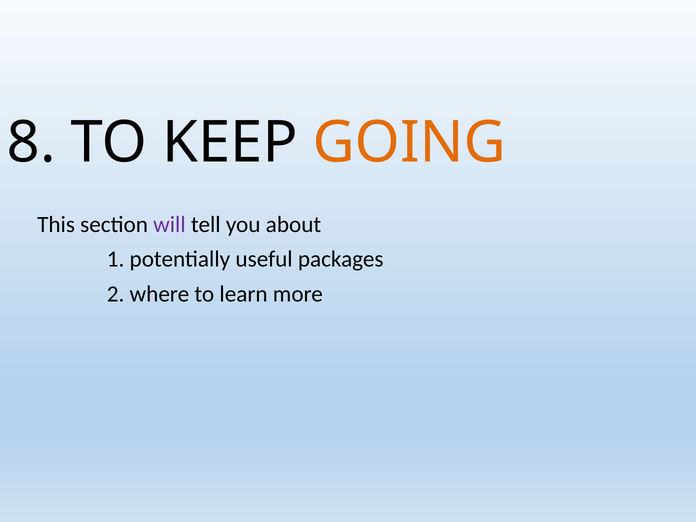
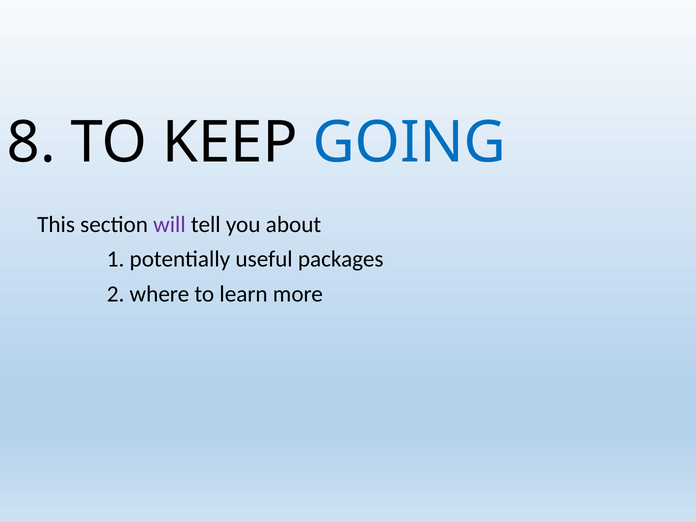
GOING colour: orange -> blue (409, 142)
